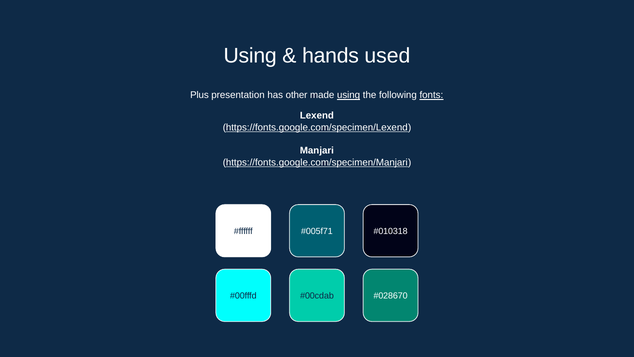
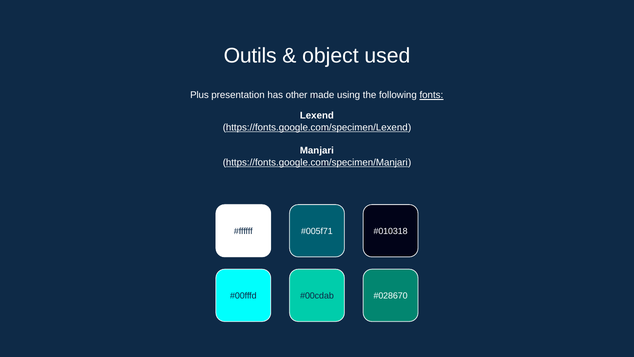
Using: Using -> Outils (250, 56)
hands: hands -> object (330, 56)
using underline: present -> none (349, 95)
